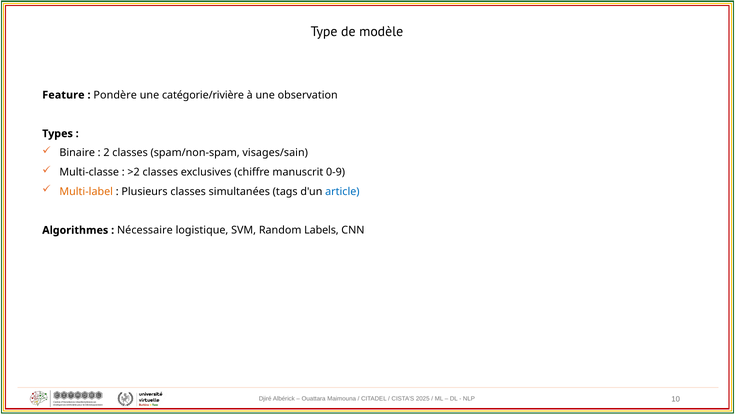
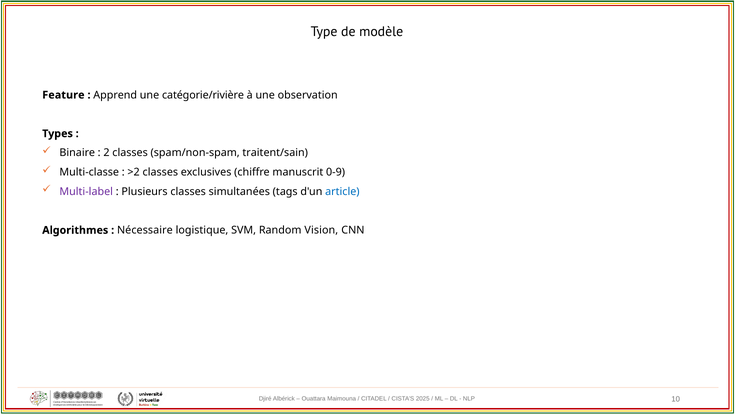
Pondère: Pondère -> Apprend (115, 95)
visages/sain: visages/sain -> traitent/sain (275, 153)
Multi-label colour: orange -> purple (86, 192)
Labels: Labels -> Vision (321, 230)
